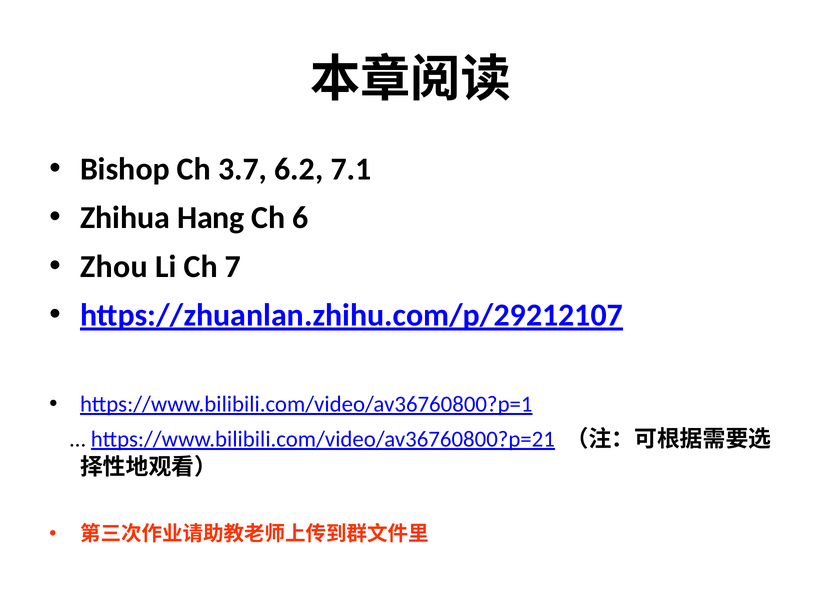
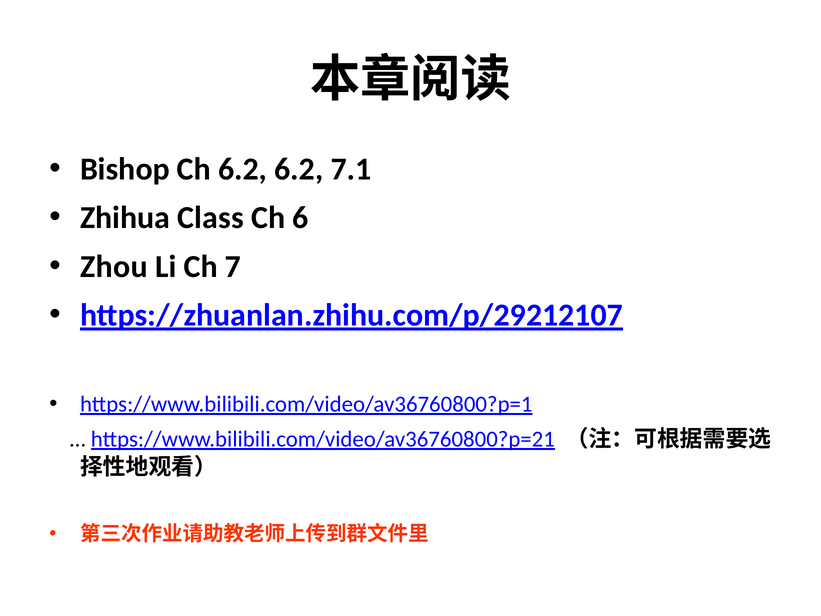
Ch 3.7: 3.7 -> 6.2 (243, 169)
Hang: Hang -> Class (211, 218)
